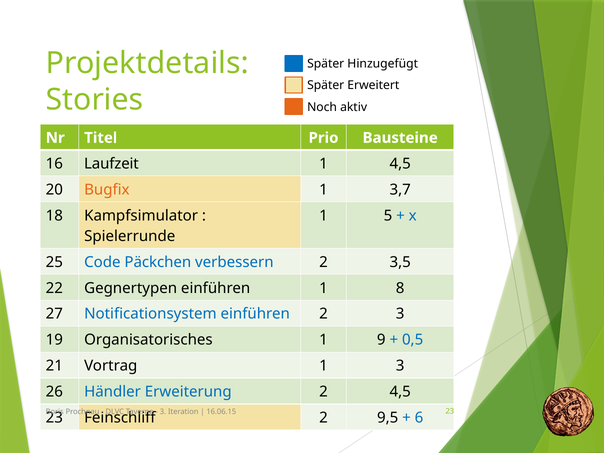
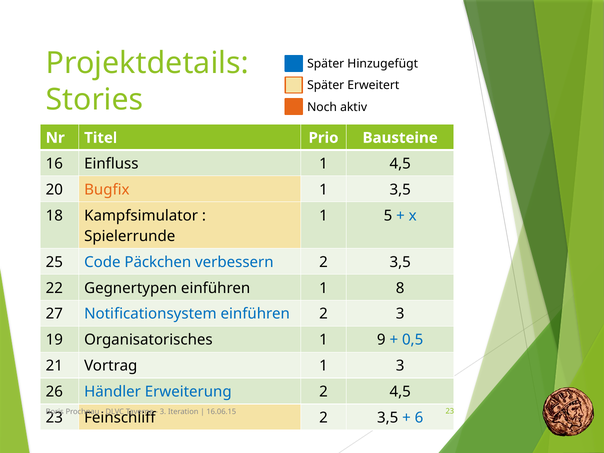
Laufzeit: Laufzeit -> Einfluss (111, 164)
1 3,7: 3,7 -> 3,5 (400, 190)
9,5: 9,5 -> 3,5 (388, 418)
